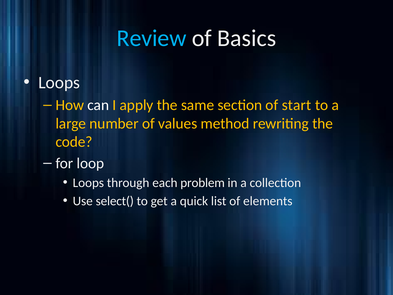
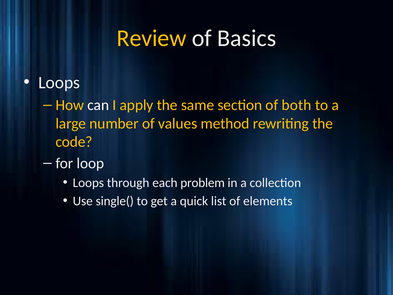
Review colour: light blue -> yellow (152, 38)
start: start -> both (297, 105)
select(: select( -> single( (115, 201)
